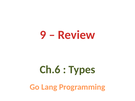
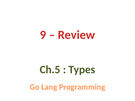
Ch.6: Ch.6 -> Ch.5 (50, 70)
